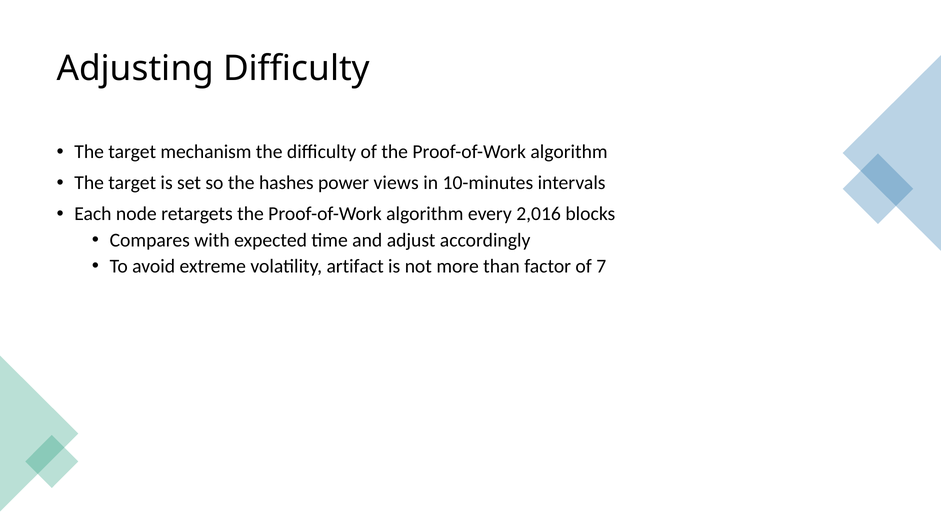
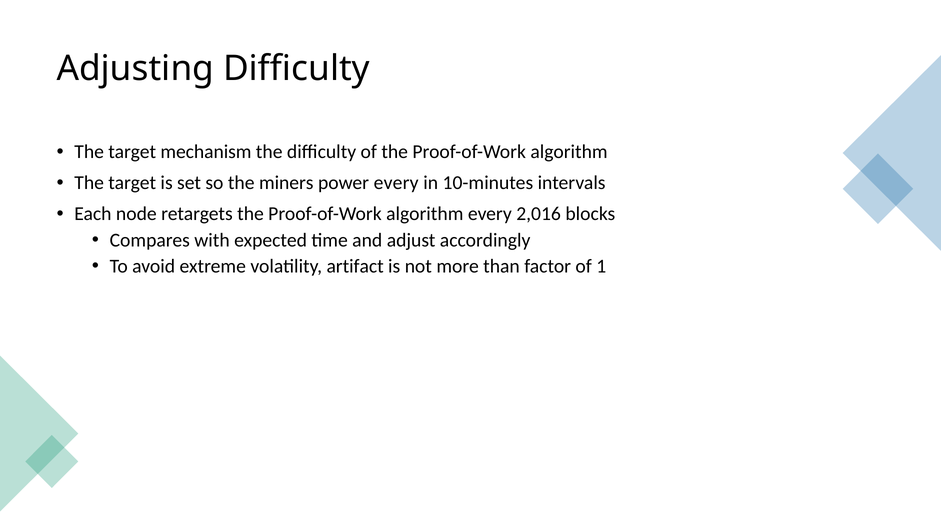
hashes: hashes -> miners (286, 183)
power views: views -> every (396, 183)
7: 7 -> 1 (601, 266)
